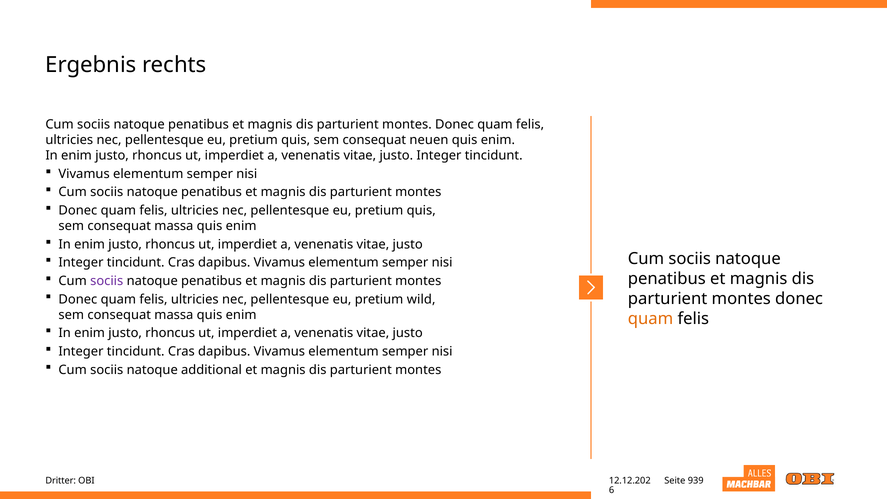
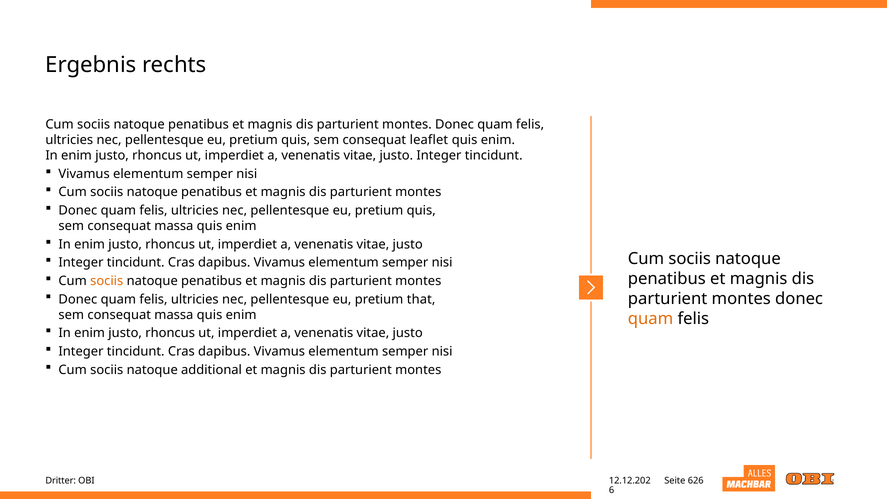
neuen: neuen -> leaflet (429, 140)
sociis colour: purple -> orange (107, 281)
wild: wild -> that (421, 299)
939: 939 -> 626 (696, 481)
